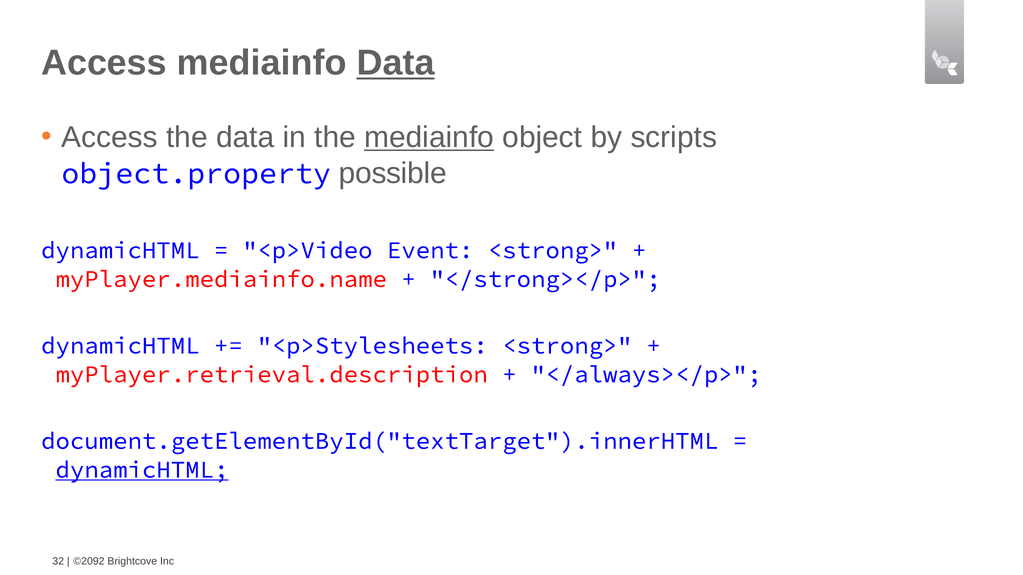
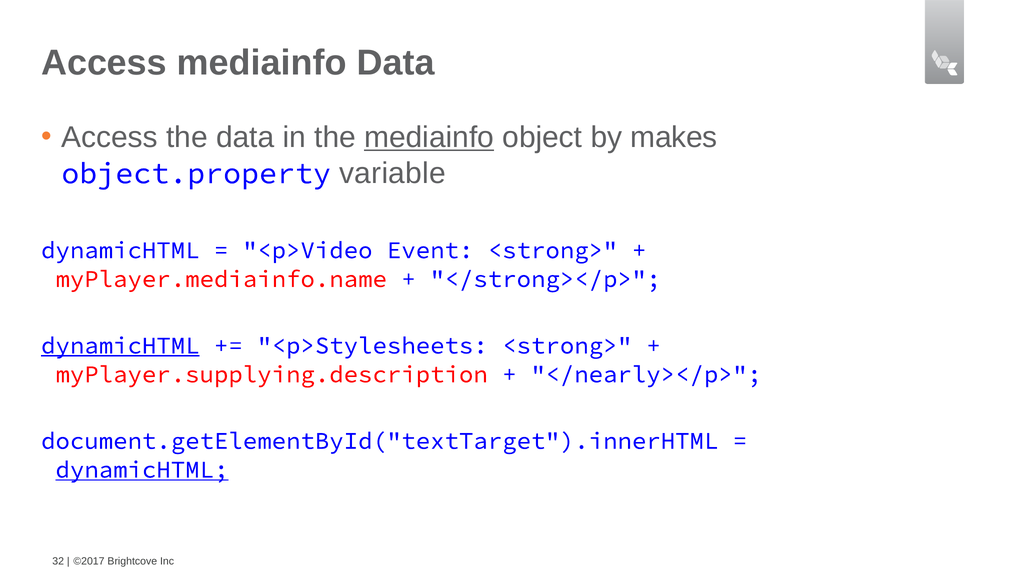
Data underline: present -> none (396, 63)
scripts: scripts -> makes (674, 138)
possible: possible -> variable (392, 173)
dynamicHTML underline: none -> present (120, 346)
myPlayer.retrieval.description: myPlayer.retrieval.description -> myPlayer.supplying.description (272, 375)
</always></p>: </always></p> -> </nearly></p> (646, 375)
©2092: ©2092 -> ©2017 (89, 562)
